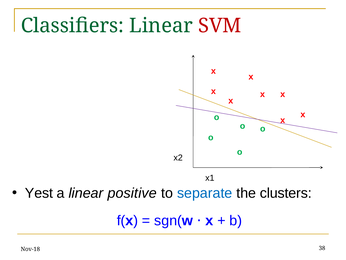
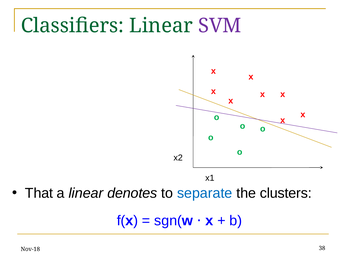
SVM colour: red -> purple (220, 26)
Yest: Yest -> That (39, 193)
positive: positive -> denotes (132, 193)
